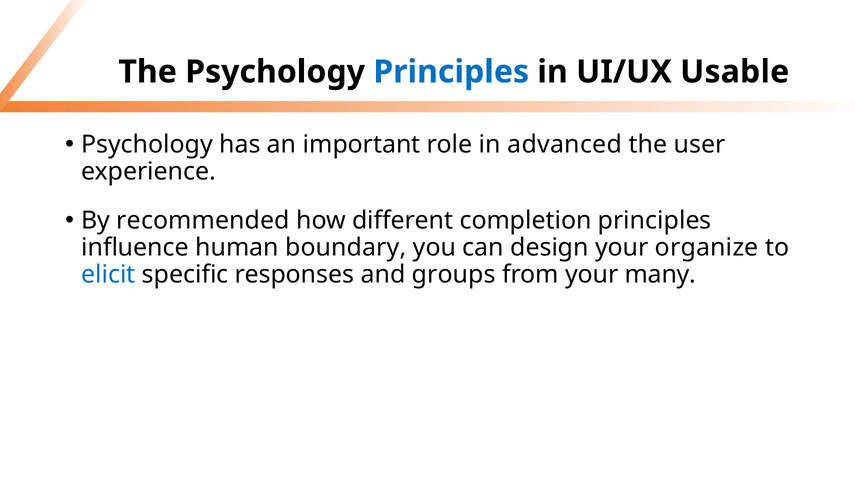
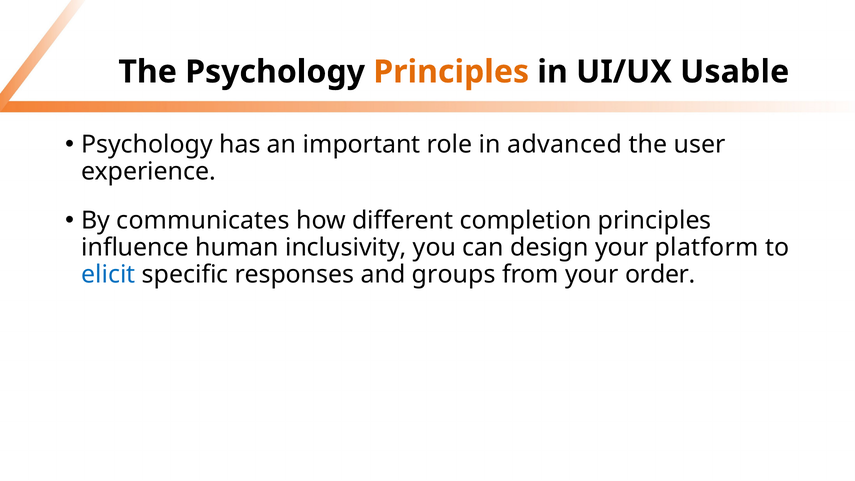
Principles colour: blue -> orange (451, 72)
recommended: recommended -> communicates (203, 221)
boundary: boundary -> inclusivity (346, 248)
organize: organize -> platform (707, 248)
many: many -> order (660, 275)
